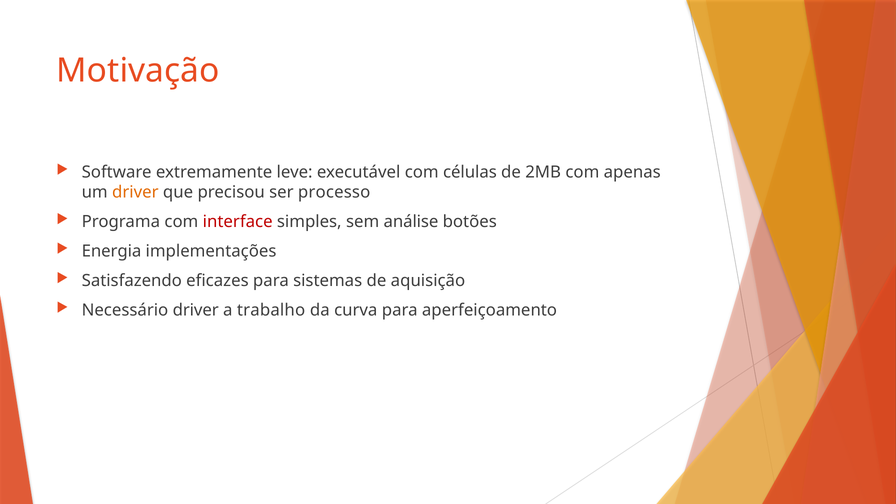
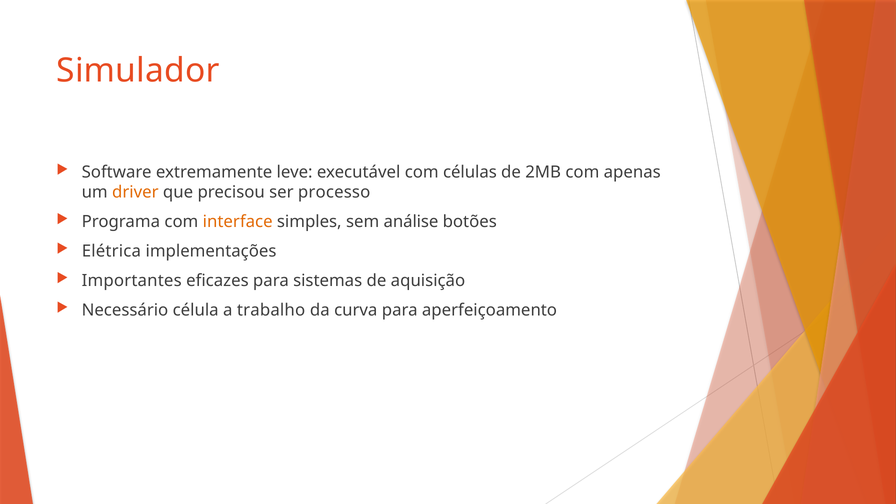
Motivação: Motivação -> Simulador (138, 71)
interface colour: red -> orange (238, 222)
Energia: Energia -> Elétrica (111, 251)
Satisfazendo: Satisfazendo -> Importantes (132, 281)
Necessário driver: driver -> célula (196, 310)
